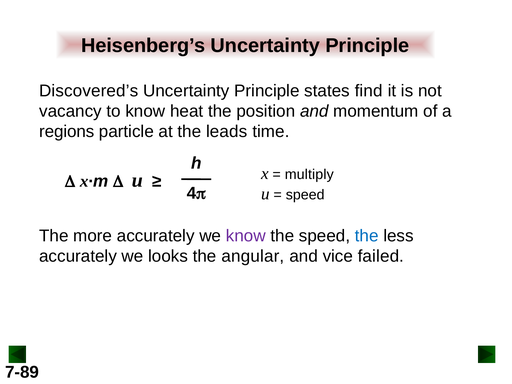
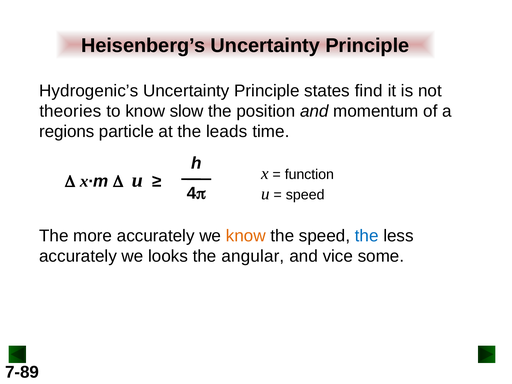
Discovered’s: Discovered’s -> Hydrogenic’s (89, 91)
vacancy: vacancy -> theories (70, 111)
heat: heat -> slow (187, 111)
multiply: multiply -> function (309, 174)
know colour: purple -> orange (246, 236)
failed: failed -> some (381, 256)
